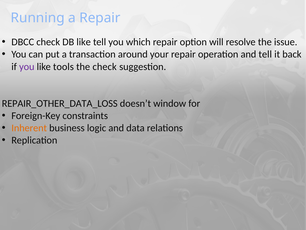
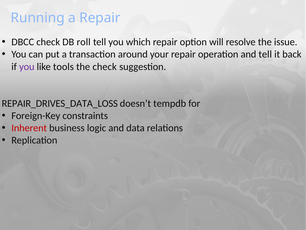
DB like: like -> roll (84, 42)
REPAIR_OTHER_DATA_LOSS: REPAIR_OTHER_DATA_LOSS -> REPAIR_DRIVES_DATA_LOSS (60, 103)
window: window -> tempdb (170, 103)
Inherent colour: orange -> red (29, 128)
